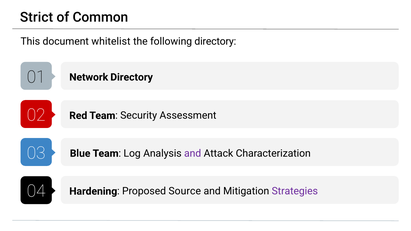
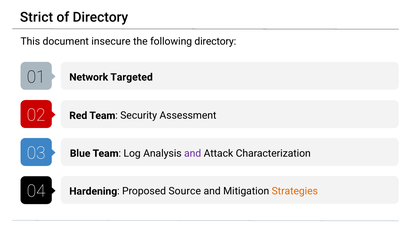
of Common: Common -> Directory (100, 17)
whitelist: whitelist -> insecure (111, 41)
Network Directory: Directory -> Targeted (132, 77)
Strategies colour: purple -> orange (295, 191)
